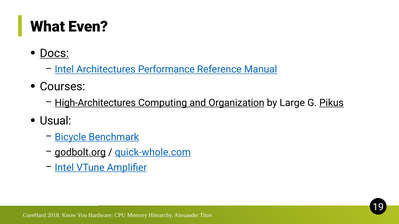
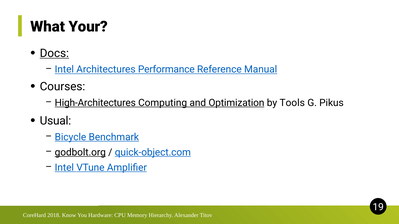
Even: Even -> Your (88, 27)
Organization: Organization -> Optimization (236, 103)
Large: Large -> Tools (292, 103)
Pikus underline: present -> none (332, 103)
quick-whole.com: quick-whole.com -> quick-object.com (153, 153)
